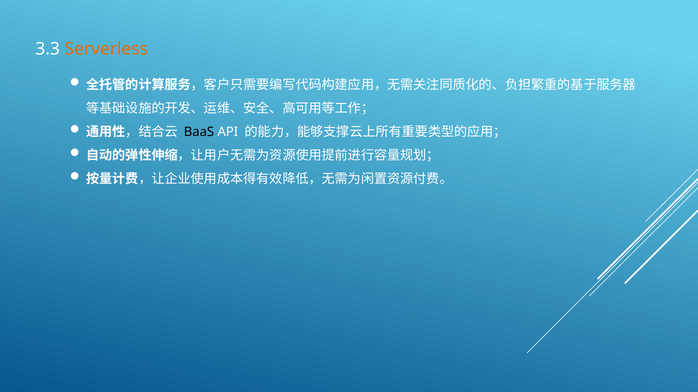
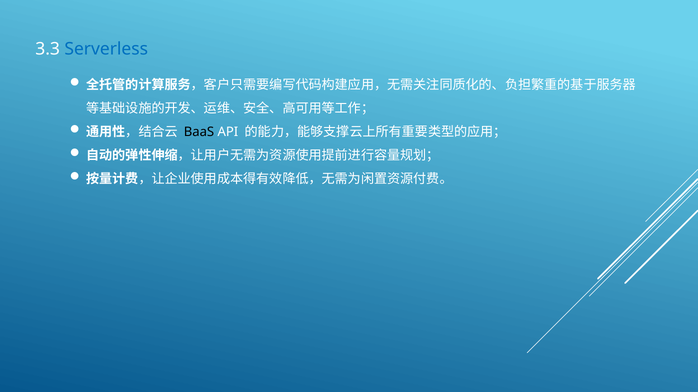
Serverless colour: orange -> blue (106, 49)
